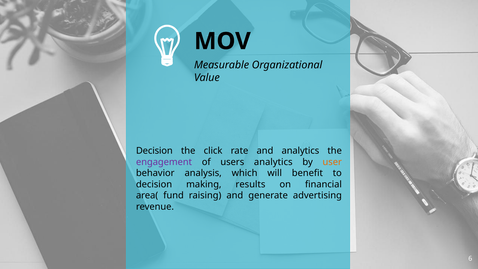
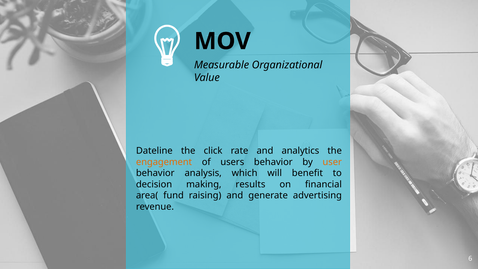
Decision: Decision -> Dateline (154, 151)
engagement colour: purple -> orange (164, 162)
users analytics: analytics -> behavior (273, 162)
